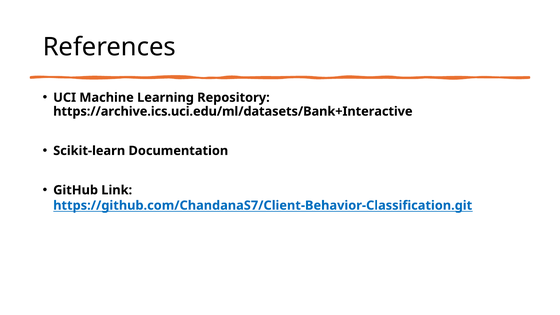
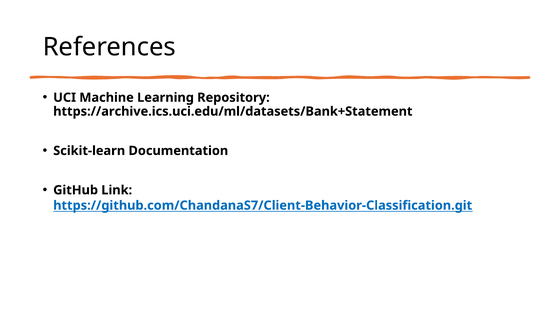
https://archive.ics.uci.edu/ml/datasets/Bank+Interactive: https://archive.ics.uci.edu/ml/datasets/Bank+Interactive -> https://archive.ics.uci.edu/ml/datasets/Bank+Statement (233, 111)
